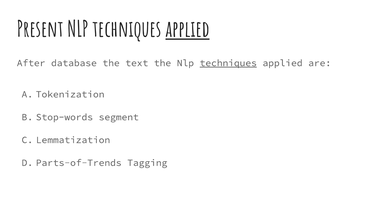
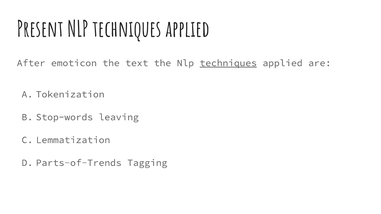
applied underline: present -> none (188, 30)
database: database -> emoticon (74, 63)
segment: segment -> leaving (119, 117)
